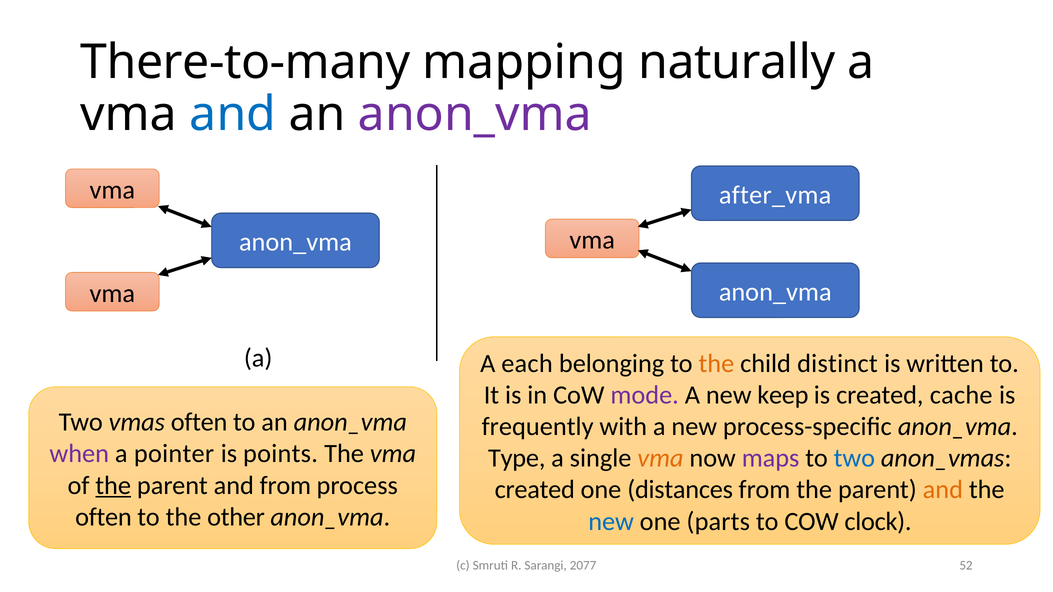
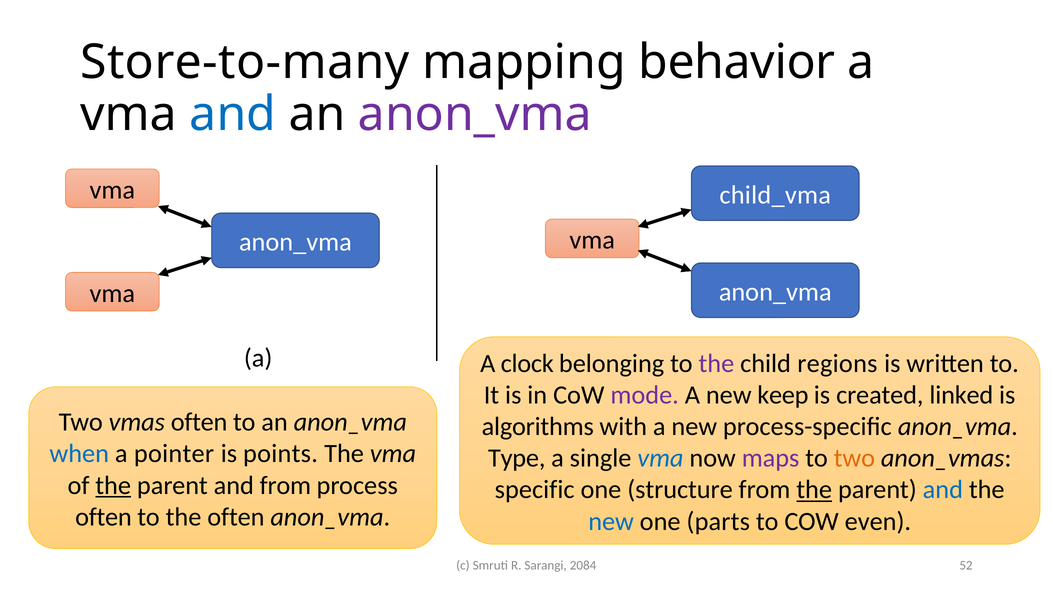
There-to-many: There-to-many -> Store-to-many (245, 62)
naturally: naturally -> behavior (737, 62)
after_vma: after_vma -> child_vma (775, 195)
each: each -> clock (527, 364)
the colour: orange -> purple (716, 364)
distinct: distinct -> regions (837, 364)
cache: cache -> linked (961, 395)
frequently: frequently -> algorithms (538, 427)
when colour: purple -> blue (79, 454)
vma colour: orange -> blue (660, 458)
two colour: blue -> orange (854, 458)
created: created -> specific (535, 490)
distances: distances -> structure (680, 490)
the underline: none -> present (814, 490)
and colour: orange -> blue (943, 490)
the other: other -> often (236, 517)
clock: clock -> even (878, 522)
2077: 2077 -> 2084 (583, 566)
